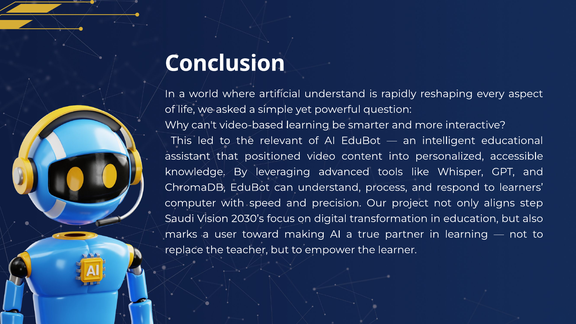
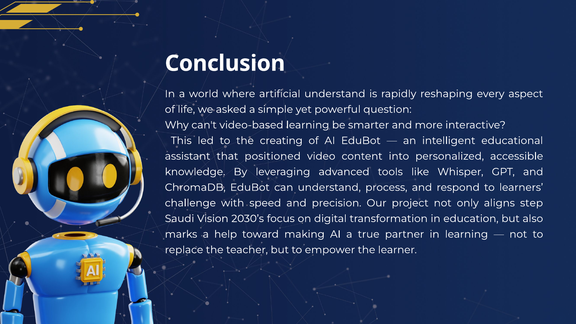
relevant: relevant -> creating (281, 141)
computer: computer -> challenge (190, 203)
user: user -> help (226, 234)
